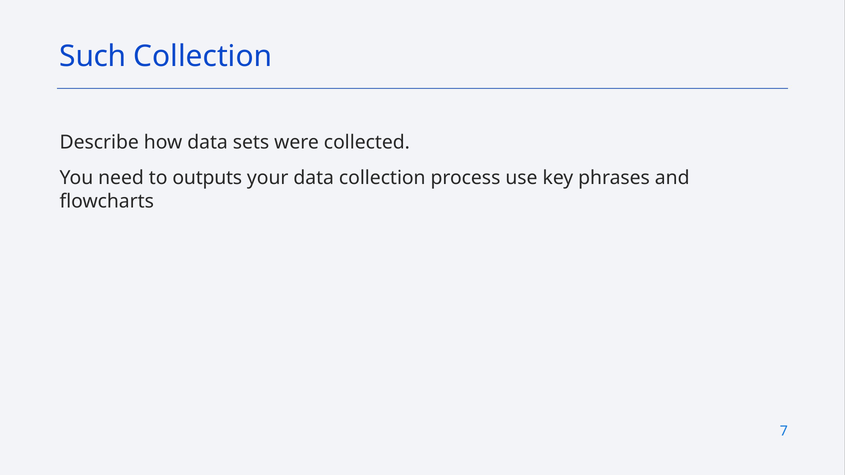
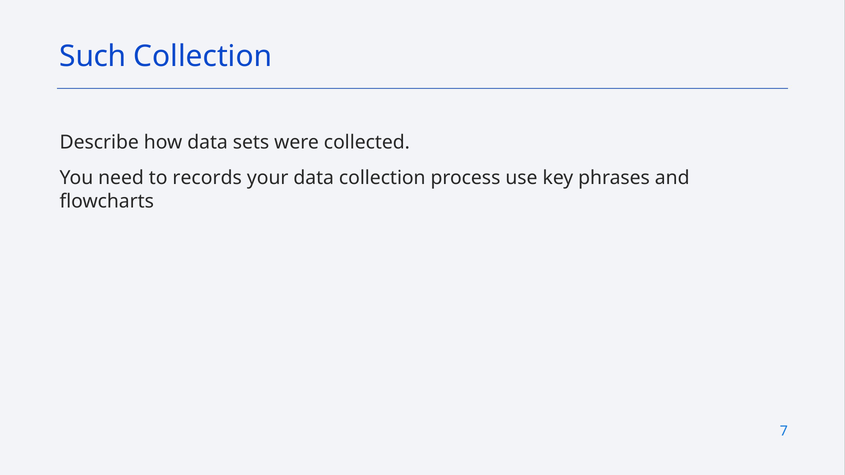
outputs: outputs -> records (207, 178)
